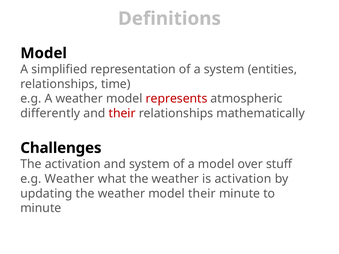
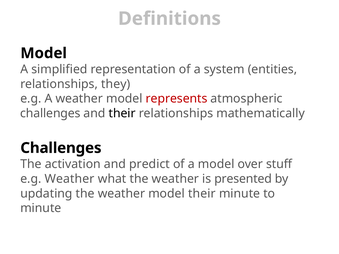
time: time -> they (116, 84)
differently: differently -> challenges (50, 113)
their colour: red -> black (122, 113)
and system: system -> predict (149, 164)
is activation: activation -> presented (243, 179)
